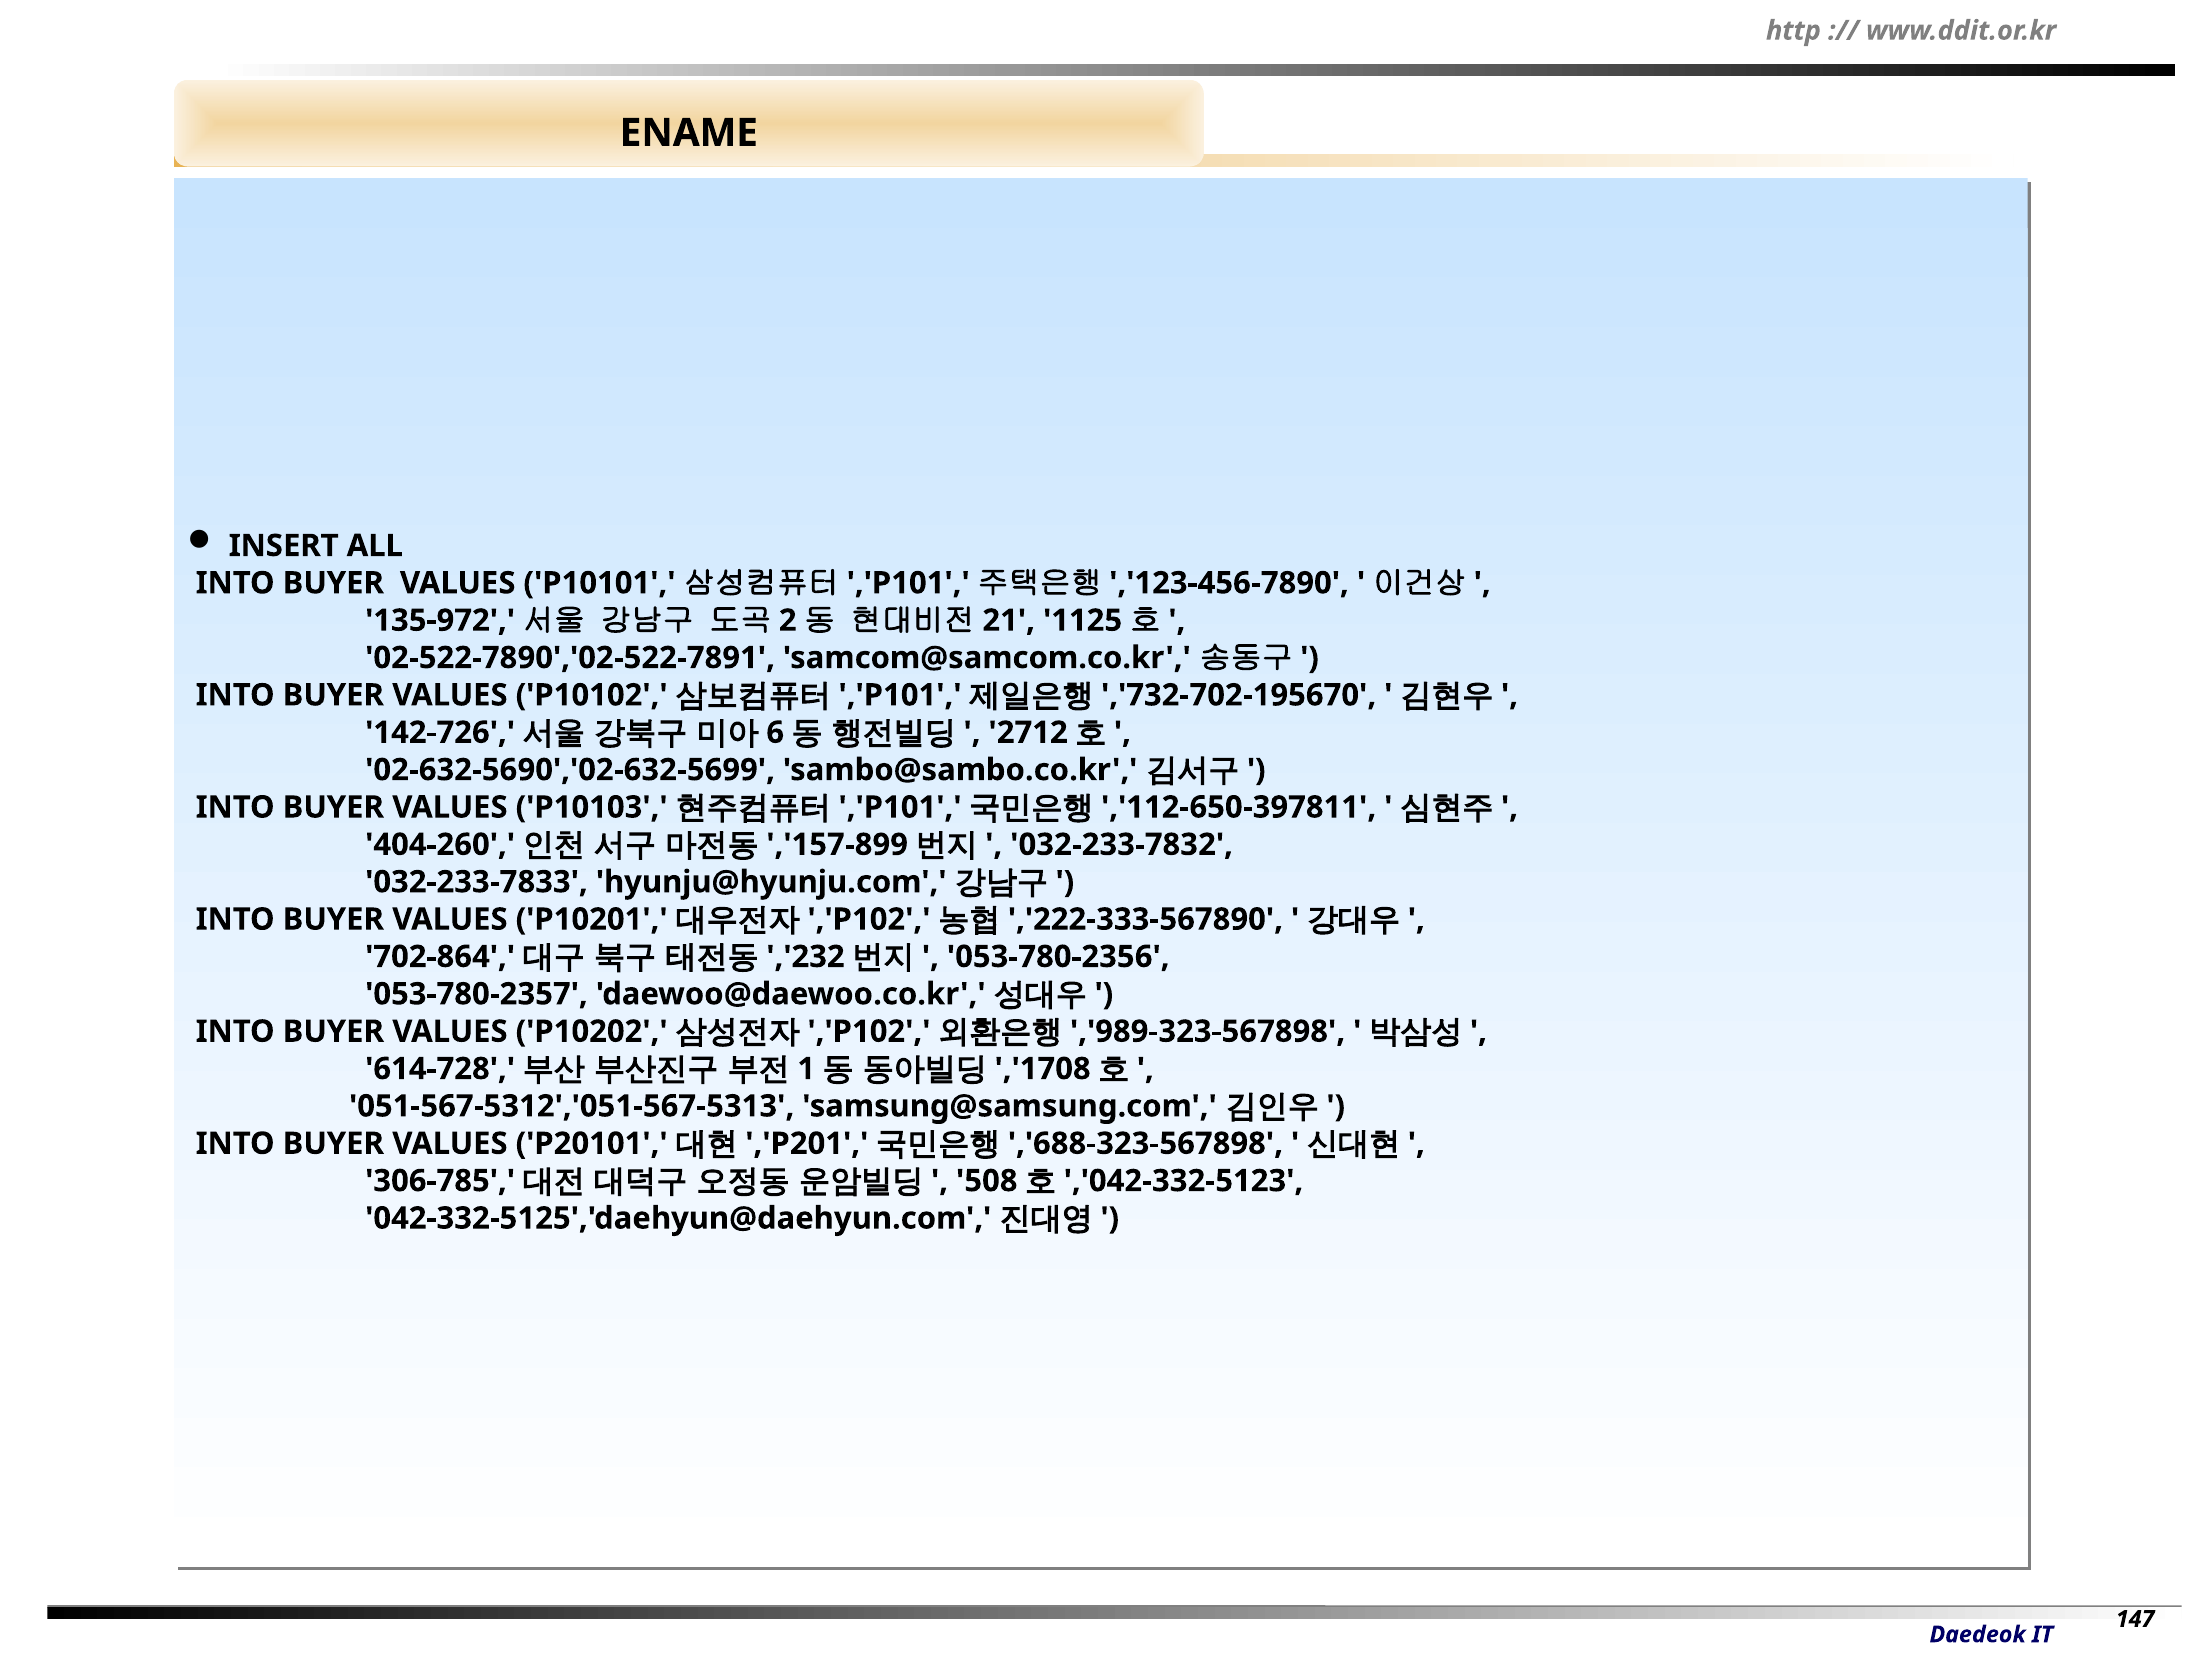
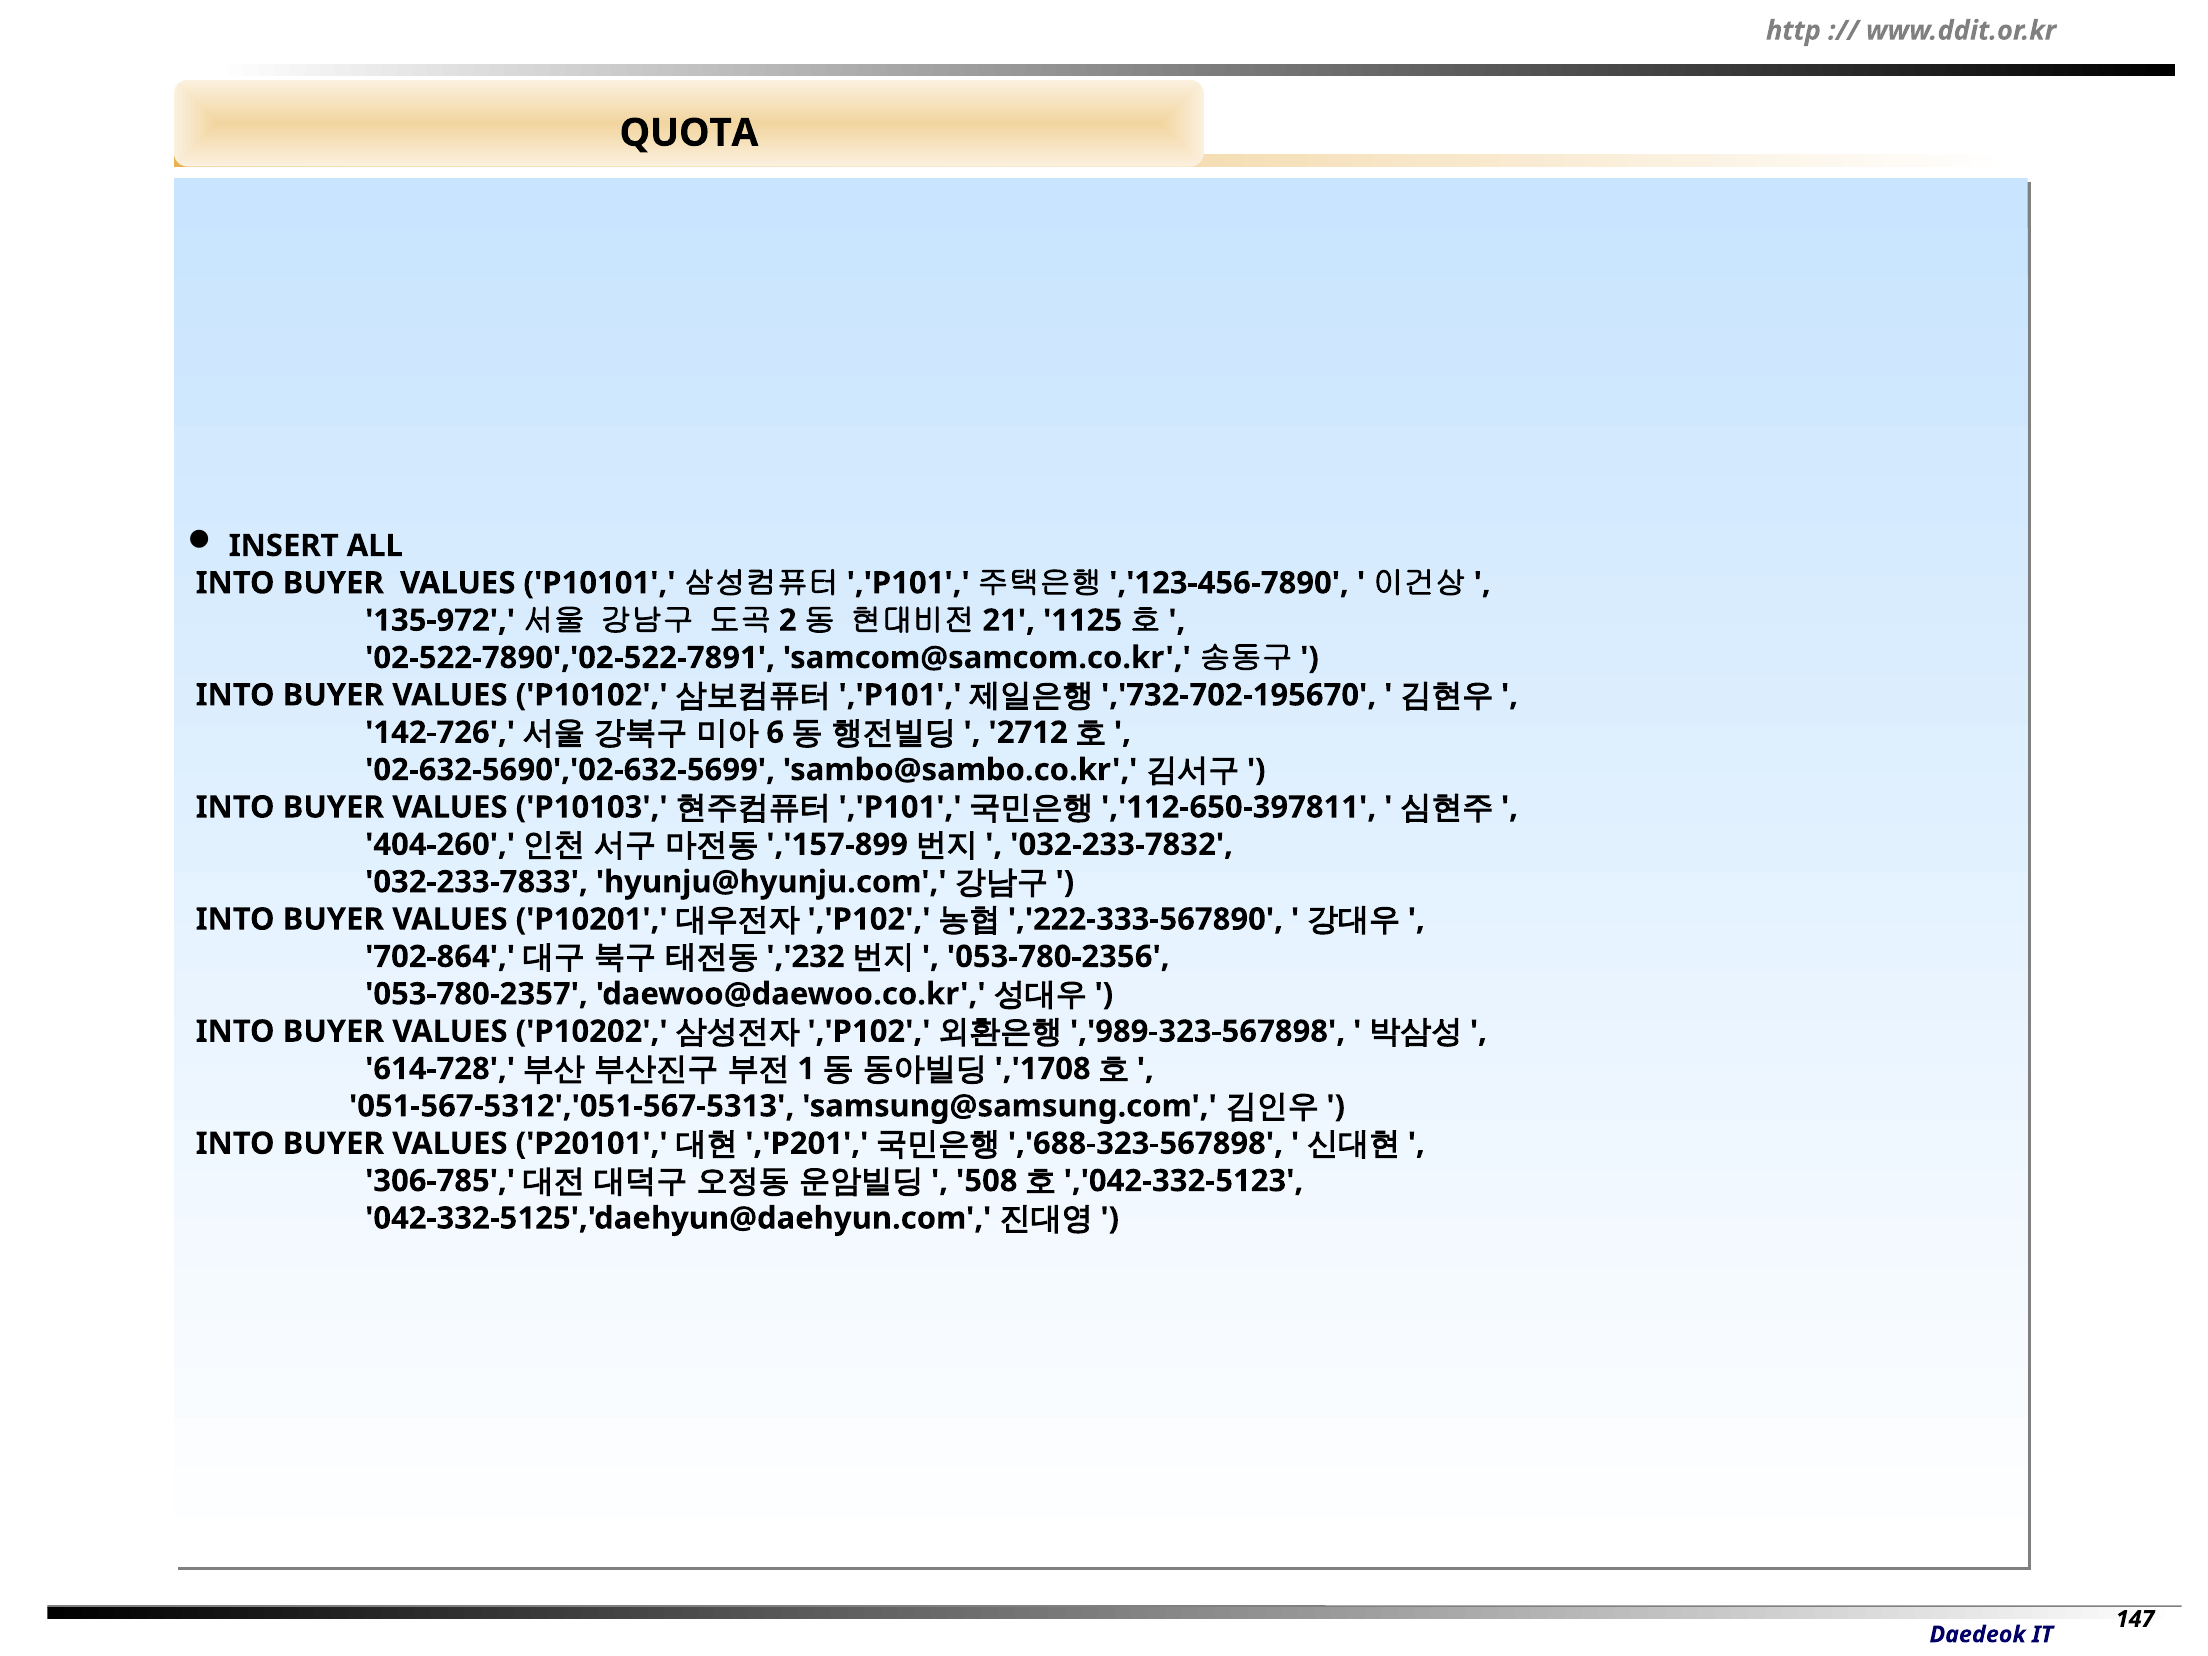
ENAME: ENAME -> QUOTA (689, 133)
